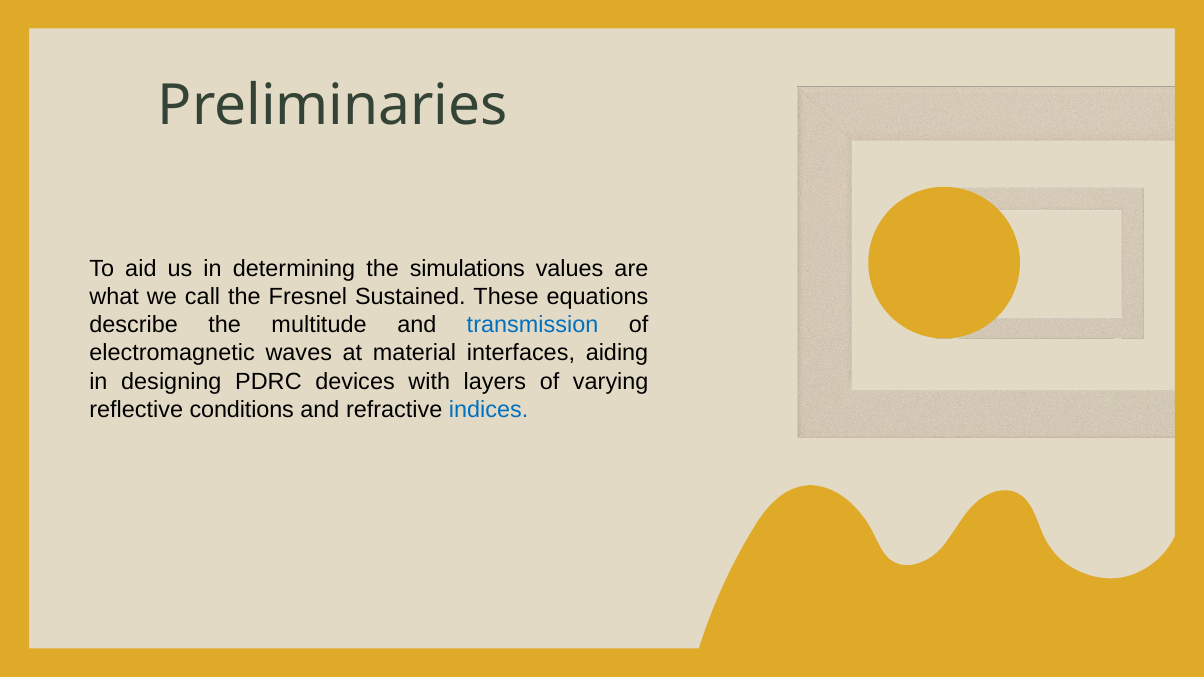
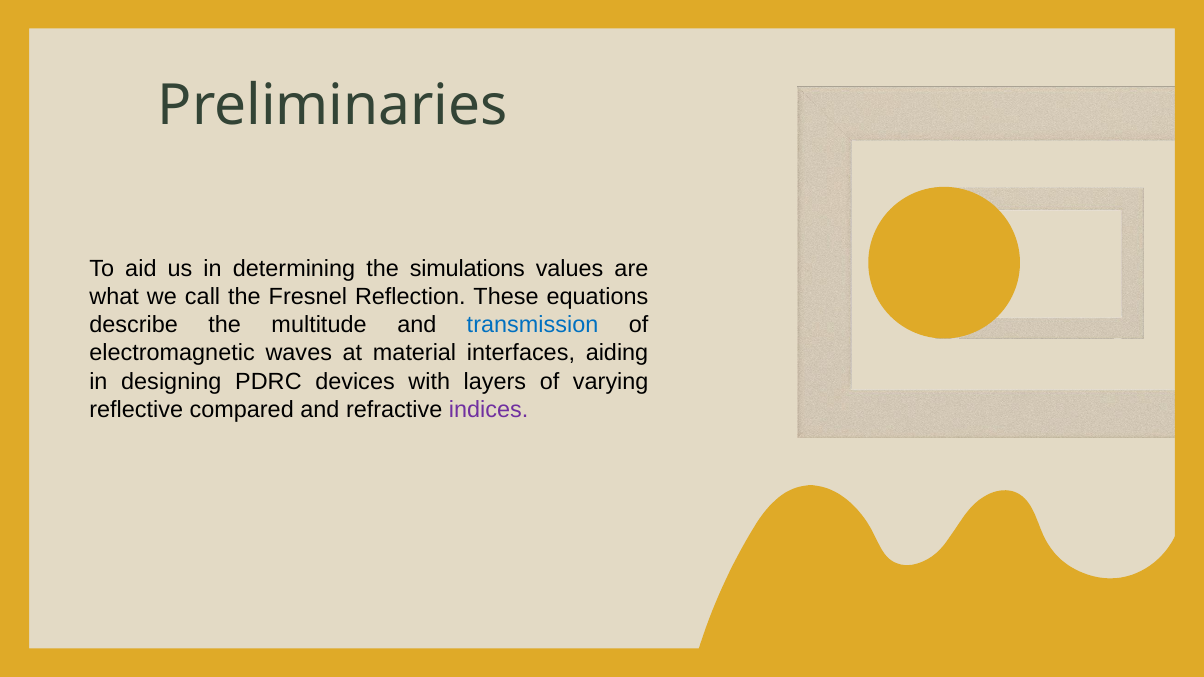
Sustained: Sustained -> Reflection (410, 297)
conditions: conditions -> compared (242, 410)
indices colour: blue -> purple (489, 410)
